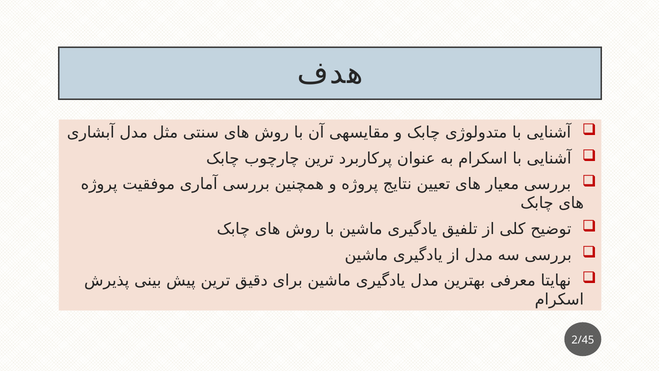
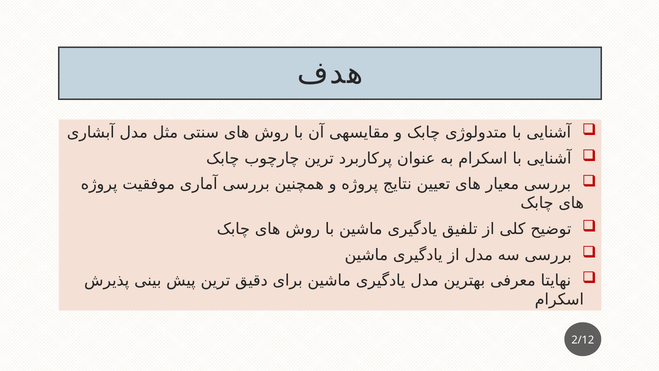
2/45: 2/45 -> 2/12 (583, 340)
